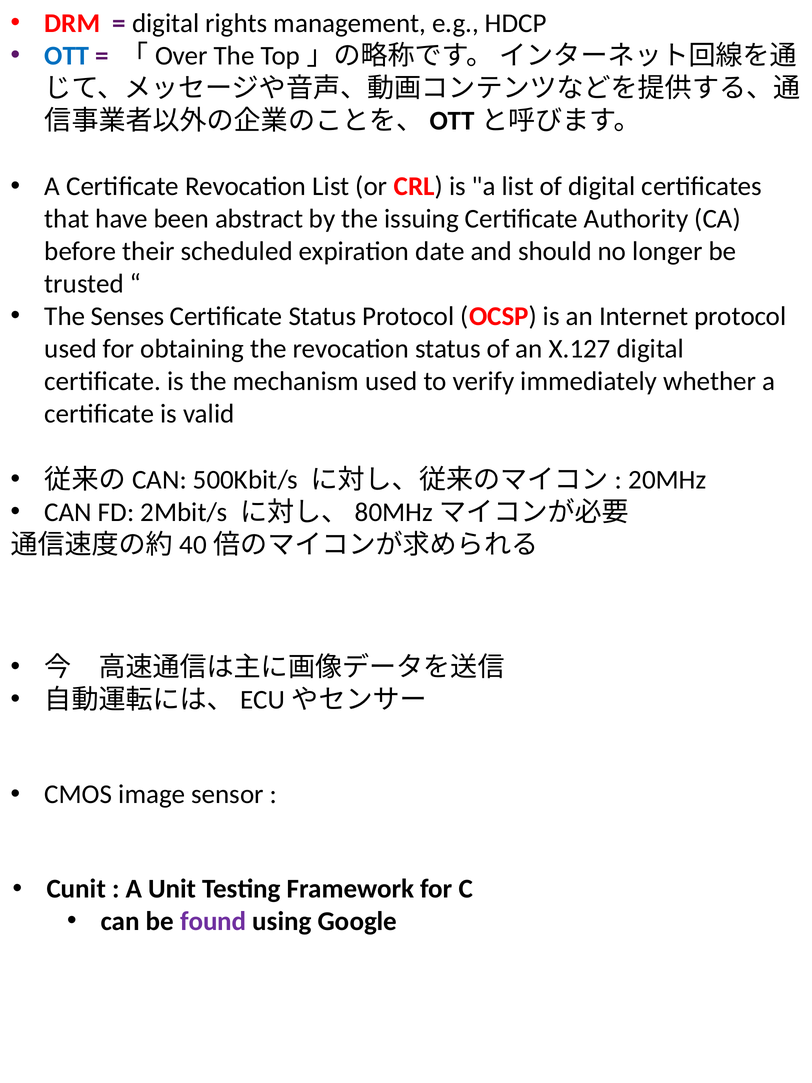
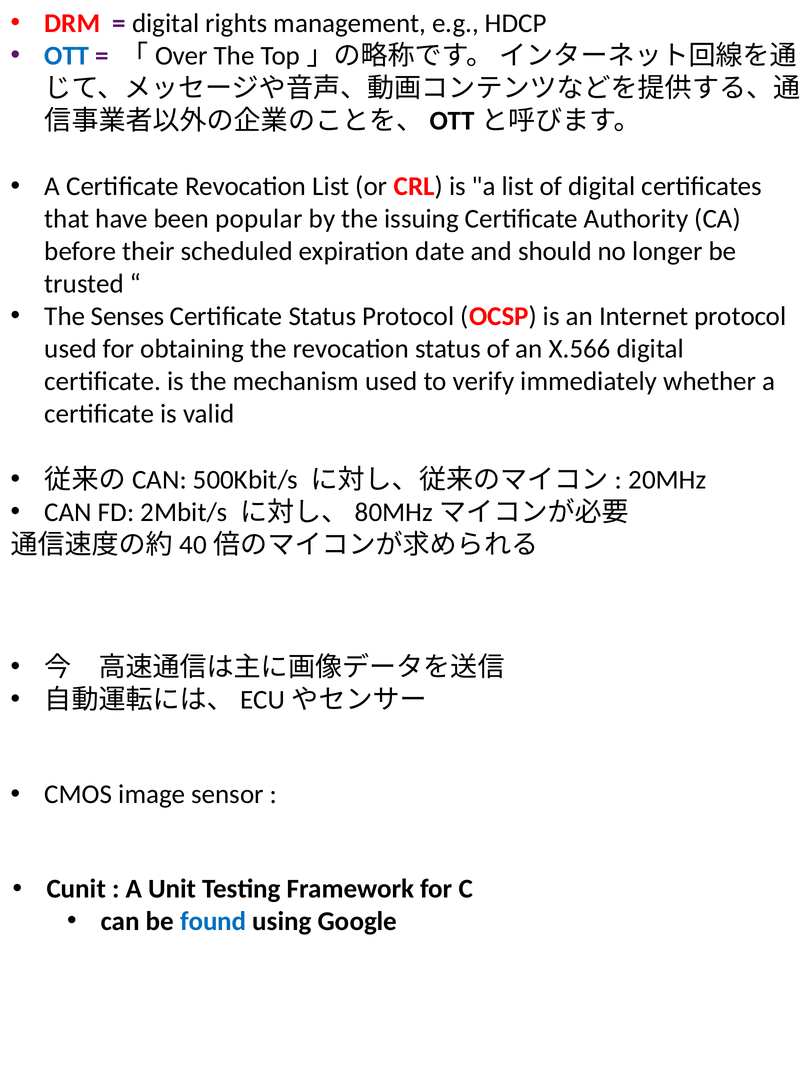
abstract: abstract -> popular (259, 219)
X.127: X.127 -> X.566 (580, 349)
found colour: purple -> blue (213, 921)
